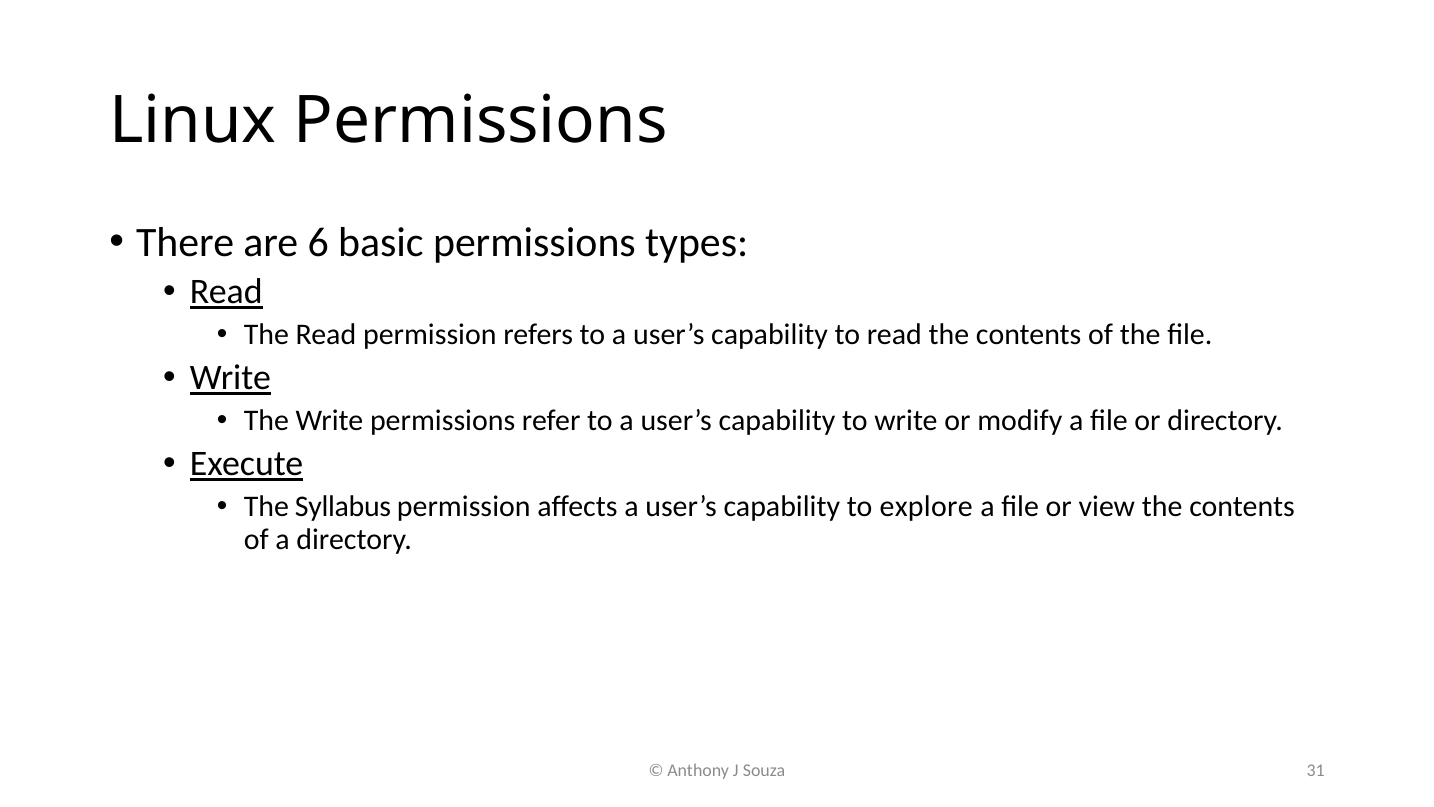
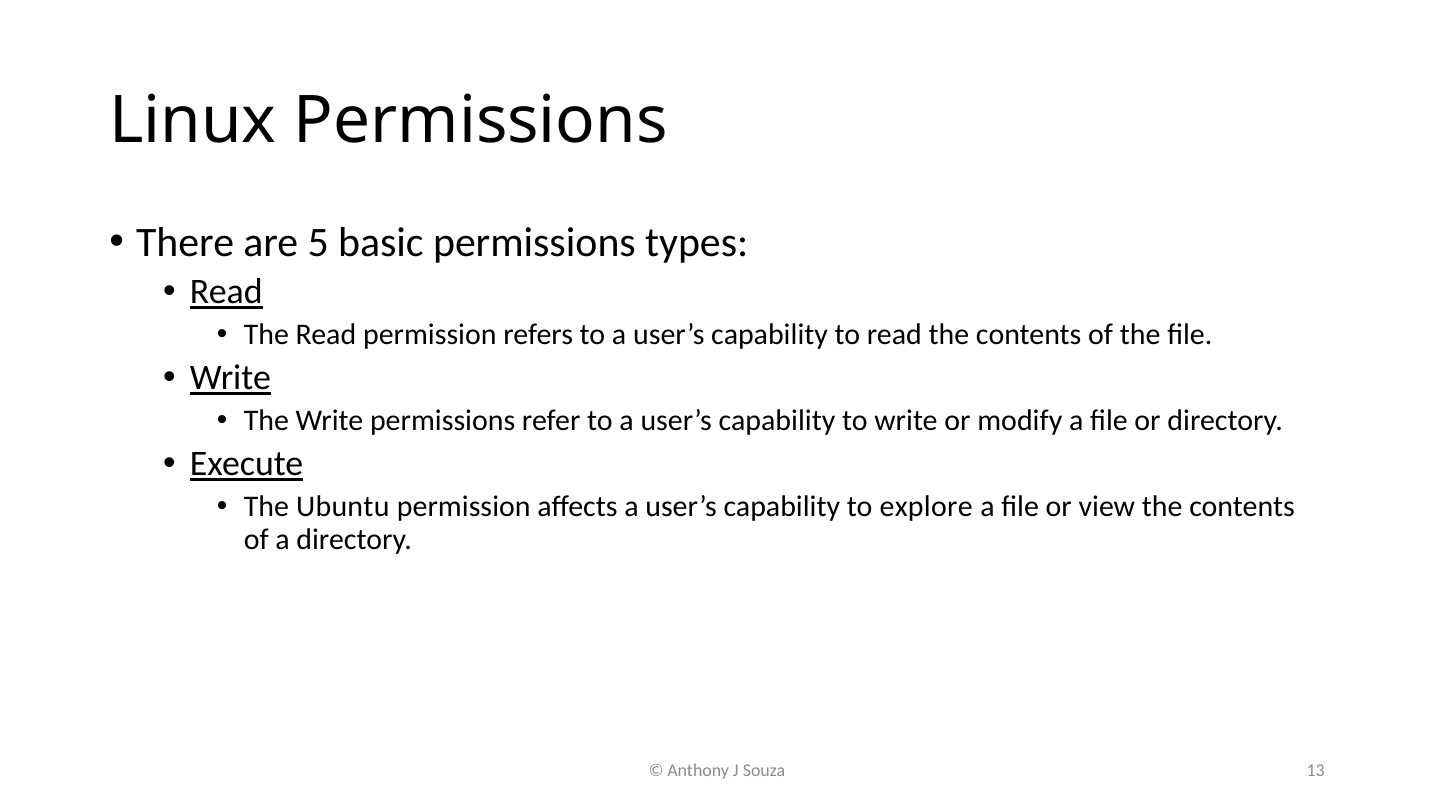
6: 6 -> 5 (318, 242)
Syllabus: Syllabus -> Ubuntu (343, 507)
31: 31 -> 13 (1316, 770)
